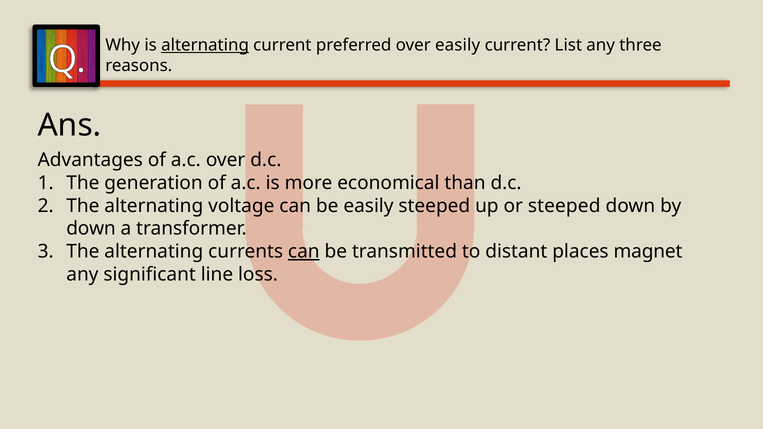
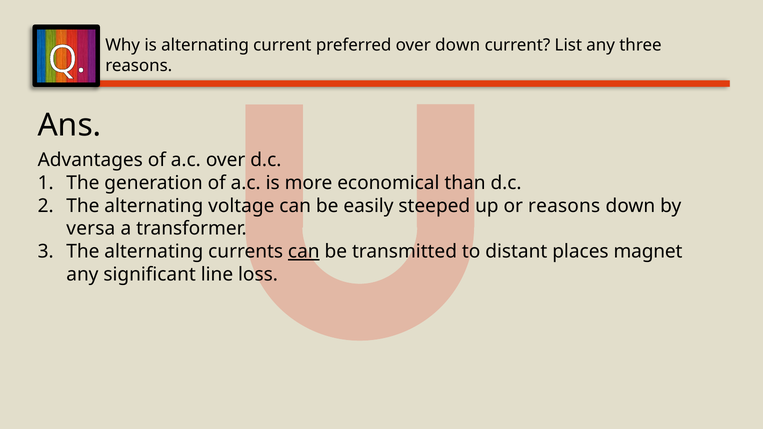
alternating underline: present -> none (205, 45)
over easily: easily -> down (458, 45)
or steeped: steeped -> reasons (564, 206)
down: down -> versa (91, 229)
